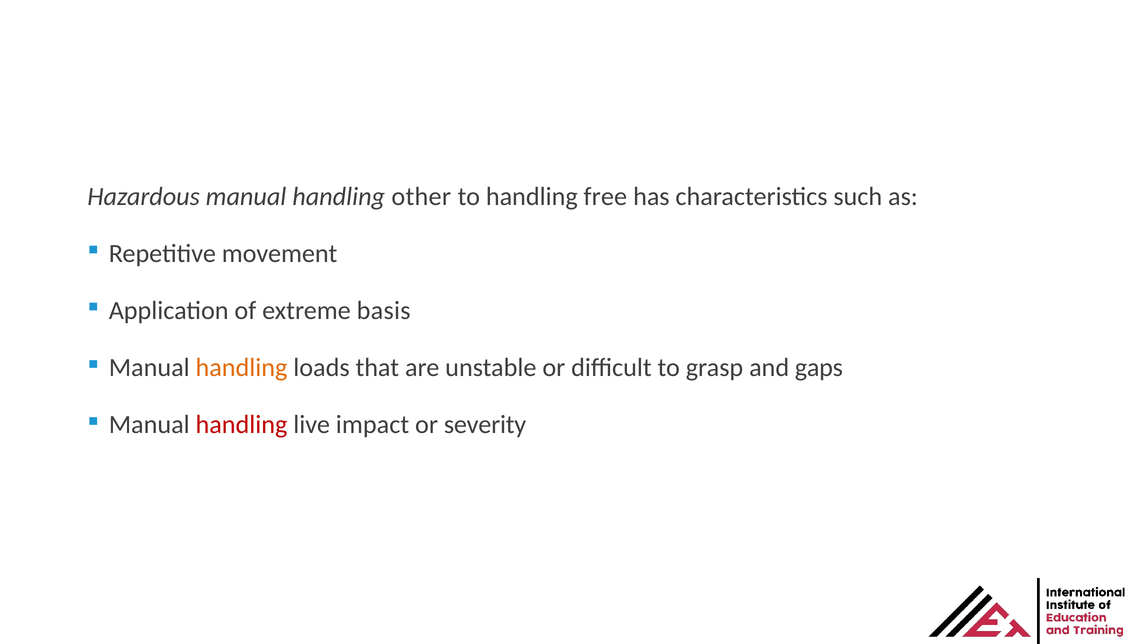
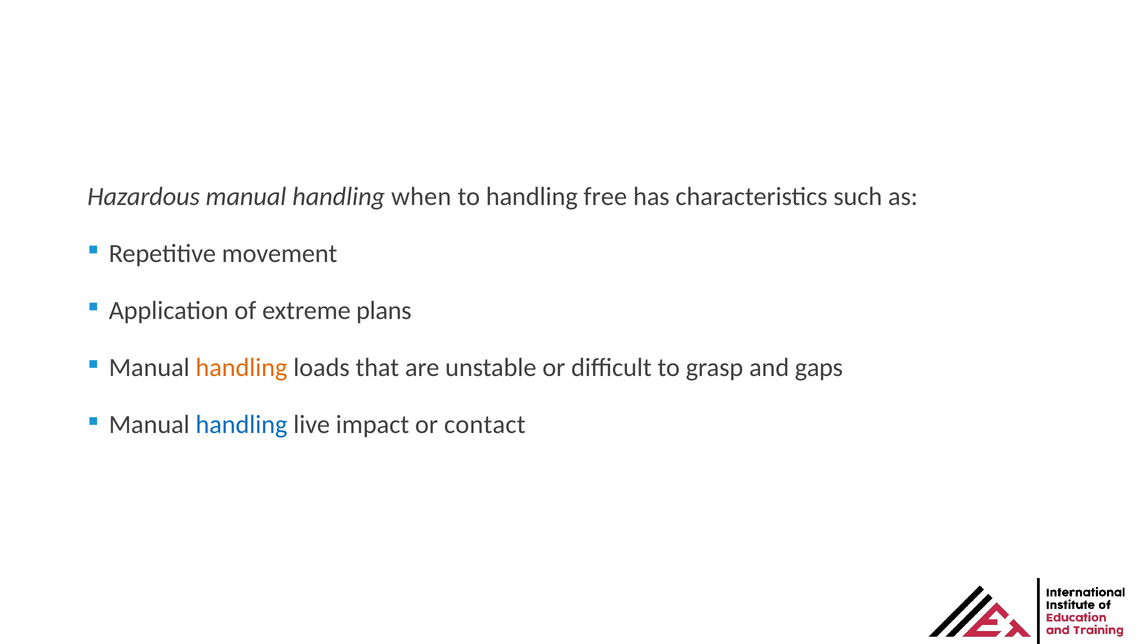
other: other -> when (421, 196)
basis: basis -> plans (384, 311)
handling colour: red -> blue (242, 425)
severity: severity -> contact (485, 425)
